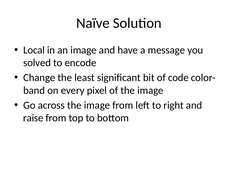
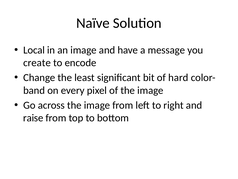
solved: solved -> create (37, 63)
code: code -> hard (178, 77)
